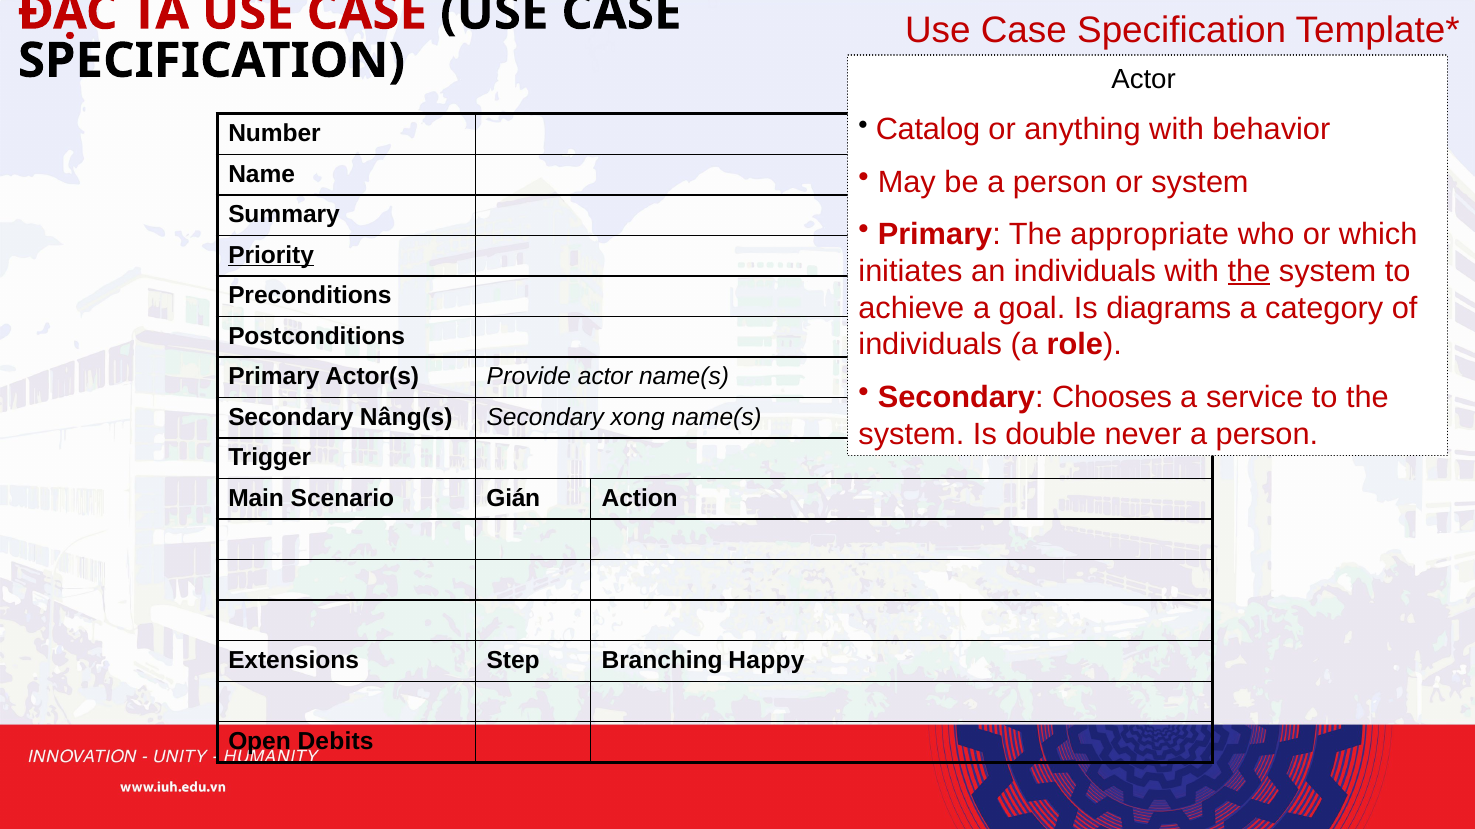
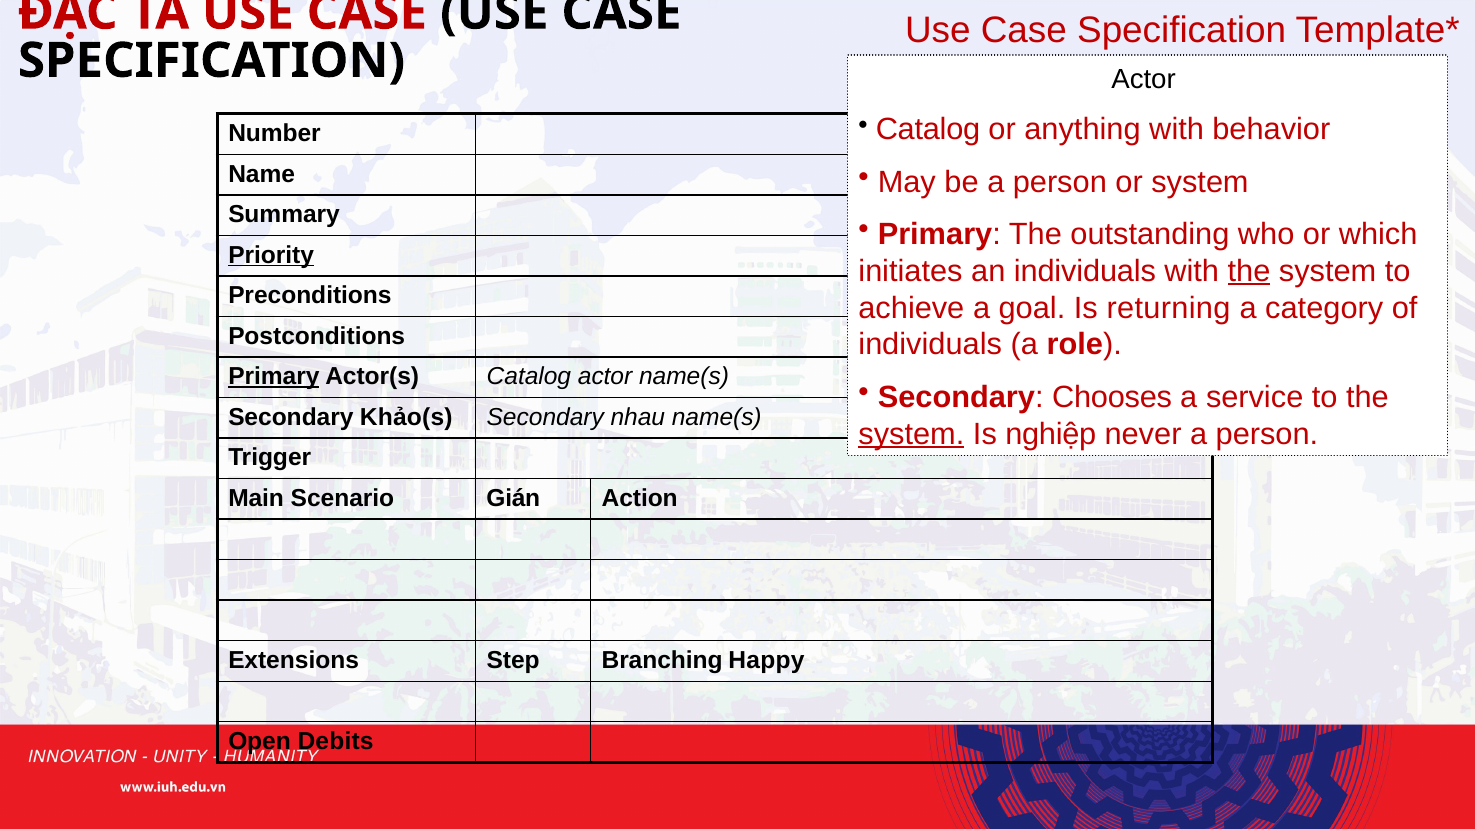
appropriate: appropriate -> outstanding (1150, 234)
diagrams: diagrams -> returning (1169, 308)
Primary underline: none -> present (274, 377)
Actor(s Provide: Provide -> Catalog (529, 377)
Nâng(s: Nâng(s -> Khảo(s (406, 417)
xong: xong -> nhau (638, 417)
system underline: none -> present (911, 434)
double: double -> nghiệp (1051, 434)
